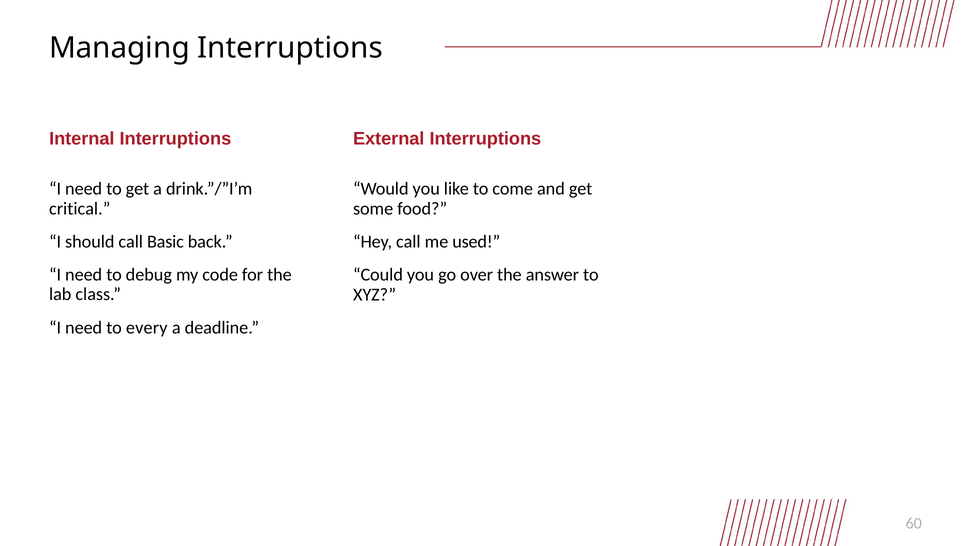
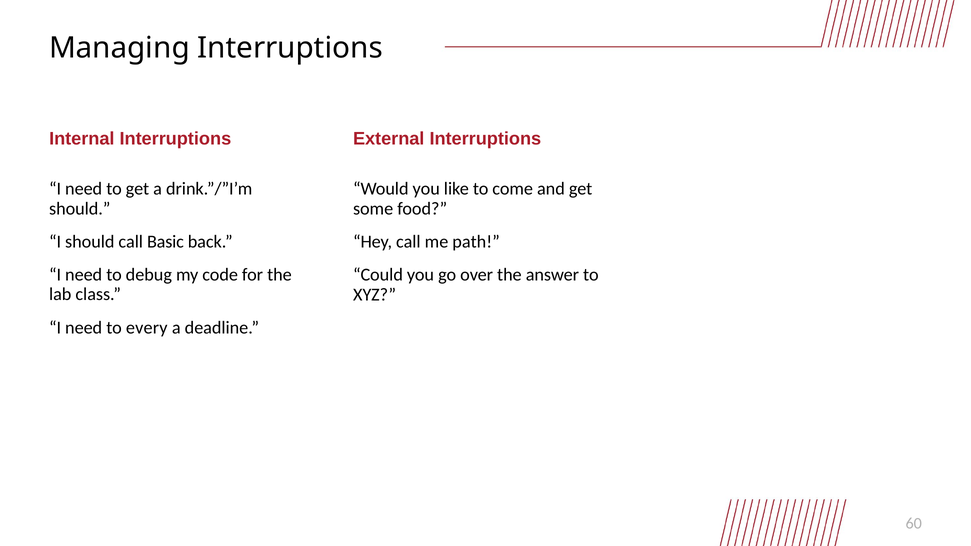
critical: critical -> should (80, 209)
used: used -> path (476, 242)
